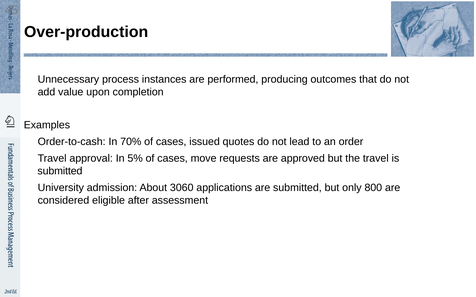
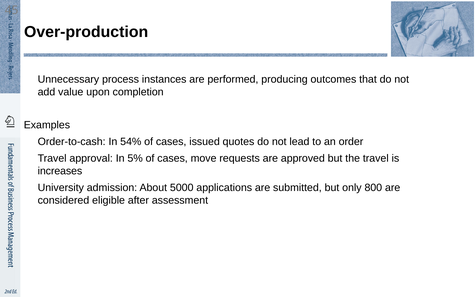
70%: 70% -> 54% (131, 142)
submitted: submitted -> increases (60, 171)
3060: 3060 -> 5000 (182, 188)
